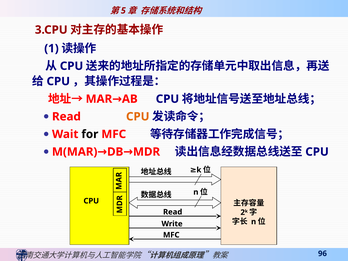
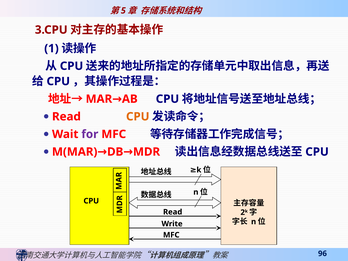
for colour: black -> purple (90, 134)
